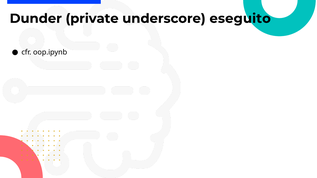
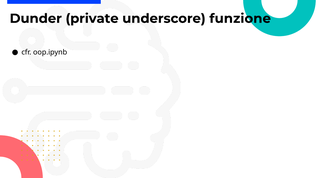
eseguito: eseguito -> funzione (240, 19)
